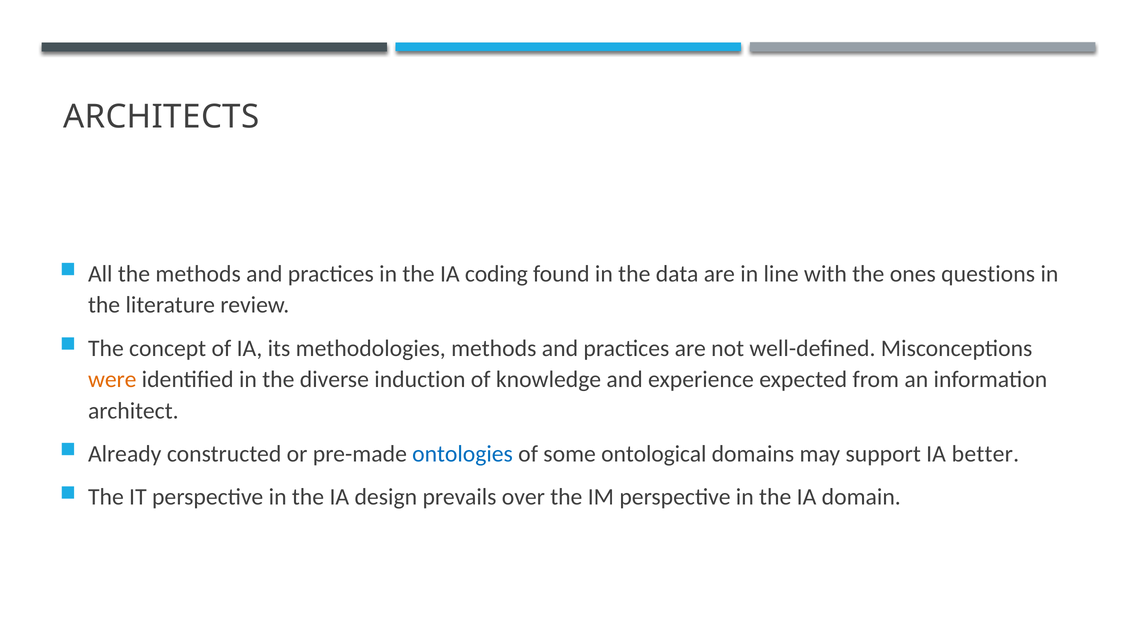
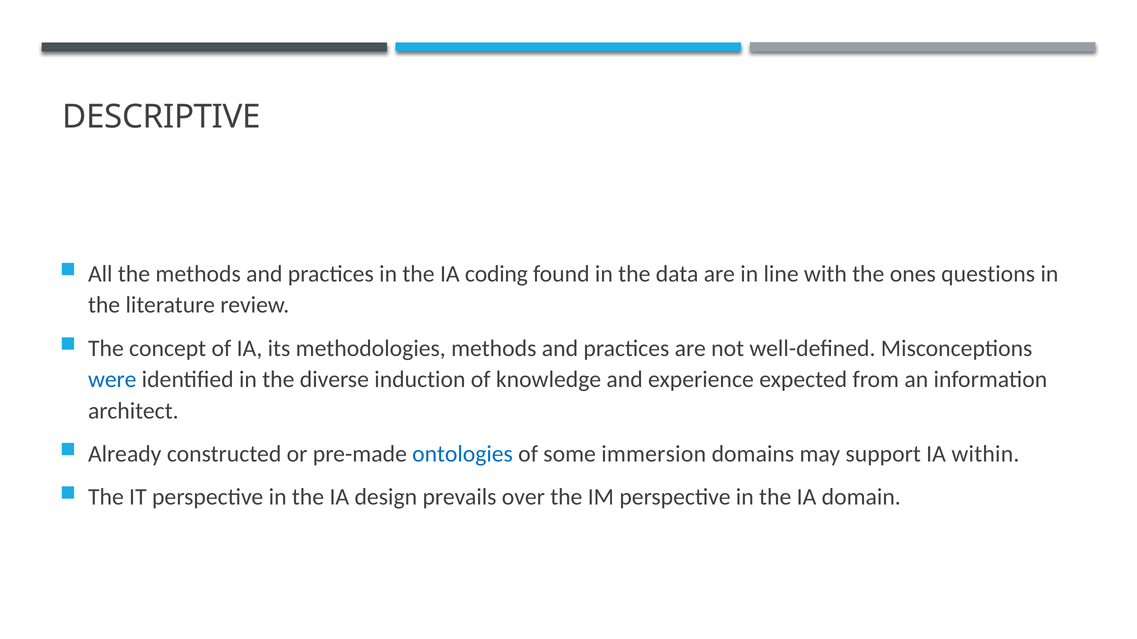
ARCHITECTS: ARCHITECTS -> DESCRIPTIVE (162, 117)
were colour: orange -> blue (112, 380)
ontological: ontological -> immersion (654, 454)
better: better -> within (985, 454)
